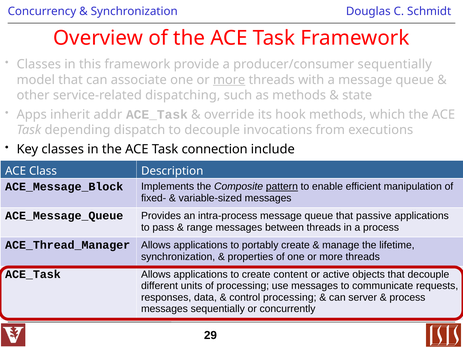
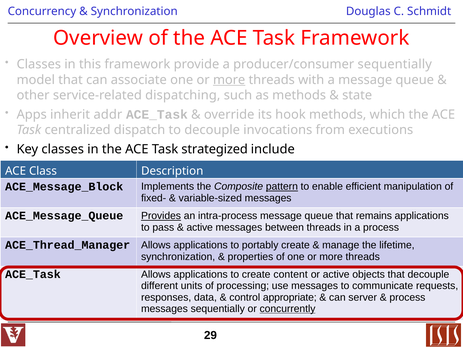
depending: depending -> centralized (78, 130)
connection: connection -> strategized (215, 149)
Provides underline: none -> present (161, 216)
passive: passive -> remains (374, 216)
range: range -> active (200, 227)
control processing: processing -> appropriate (290, 298)
concurrently underline: none -> present (288, 309)
